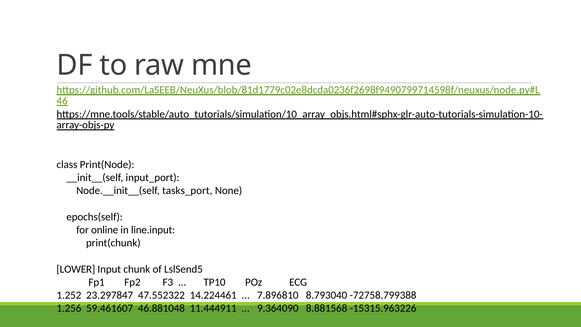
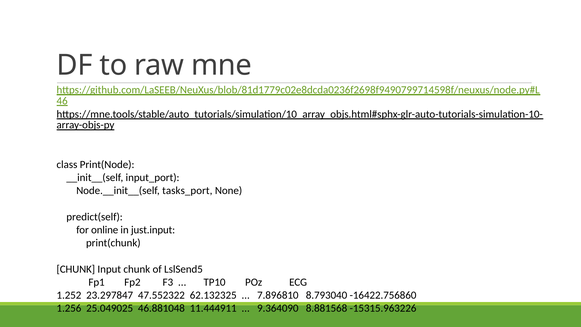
epochs(self: epochs(self -> predict(self (95, 217)
line.input: line.input -> just.input (153, 230)
LOWER: LOWER -> CHUNK (76, 269)
14.224461: 14.224461 -> 62.132325 (213, 295)
-72758.799388: -72758.799388 -> -16422.756860 (383, 295)
59.461607: 59.461607 -> 25.049025 (110, 308)
